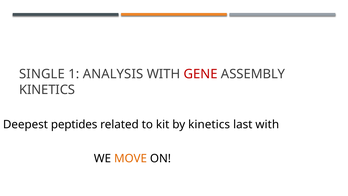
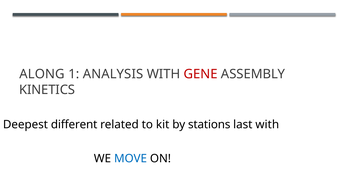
SINGLE: SINGLE -> ALONG (42, 74)
peptides: peptides -> different (74, 124)
by kinetics: kinetics -> stations (209, 124)
MOVE colour: orange -> blue (131, 158)
